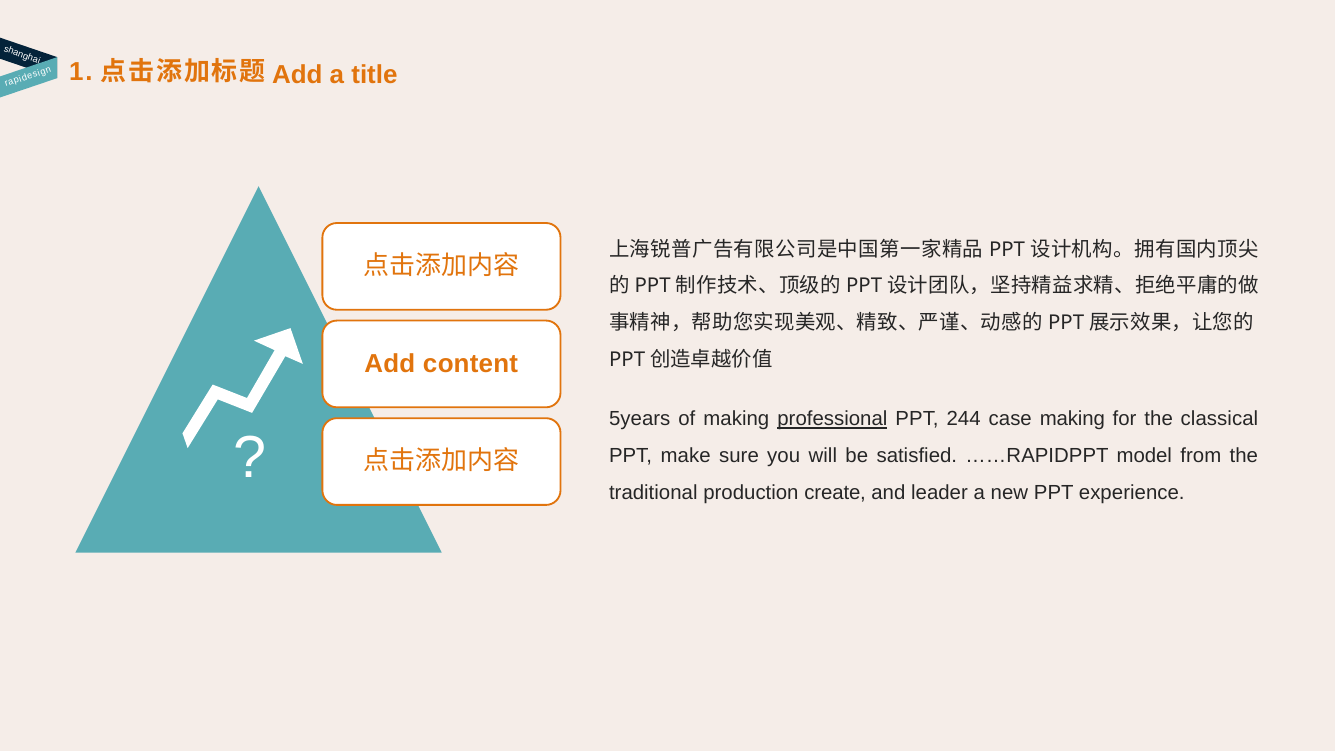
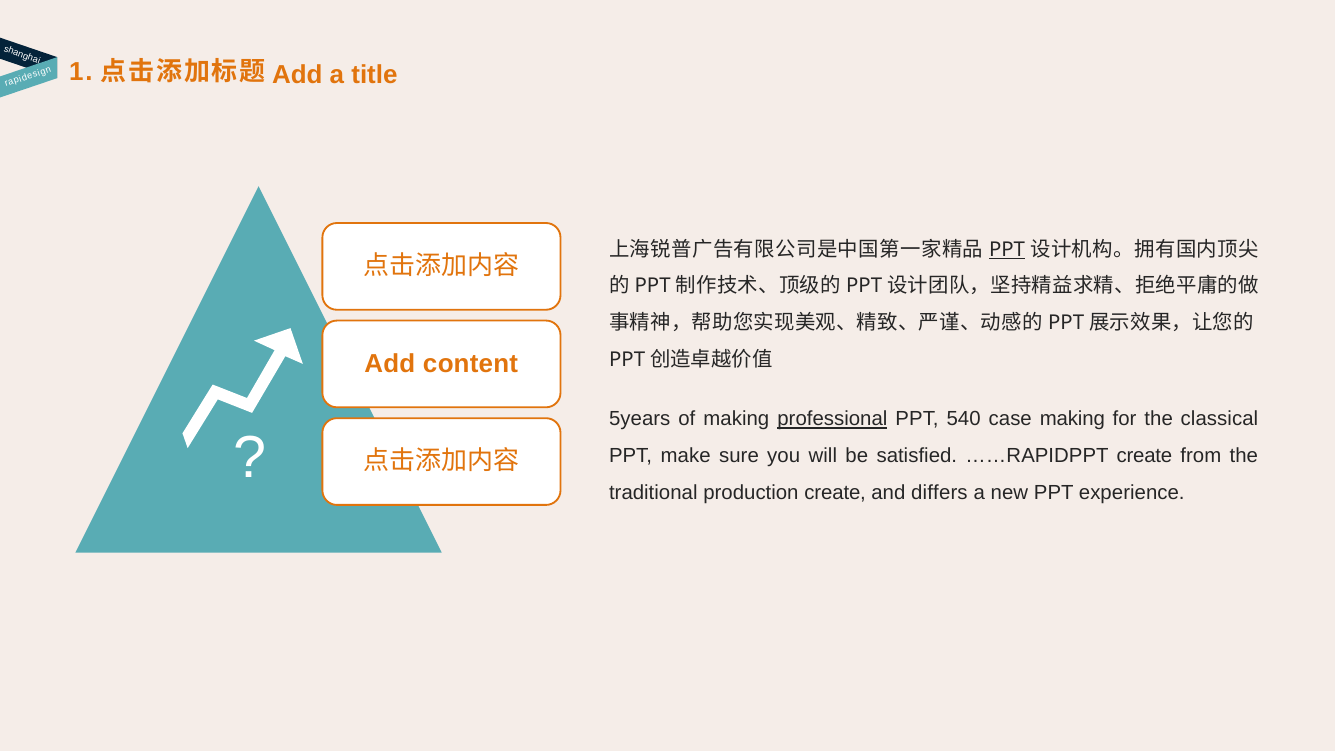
PPT underline: none -> present (1007, 249)
244: 244 -> 540 (964, 419)
……RAPIDPPT model: model -> create (1144, 456)
leader: leader -> differs (939, 493)
